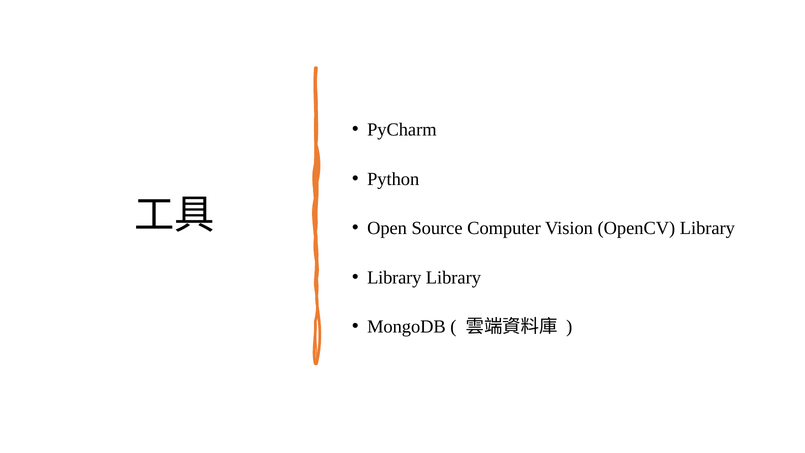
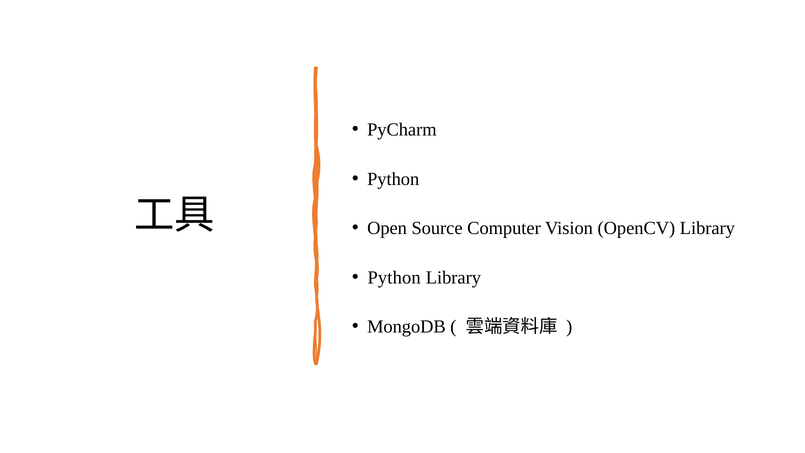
Library: Library -> Python (394, 277)
